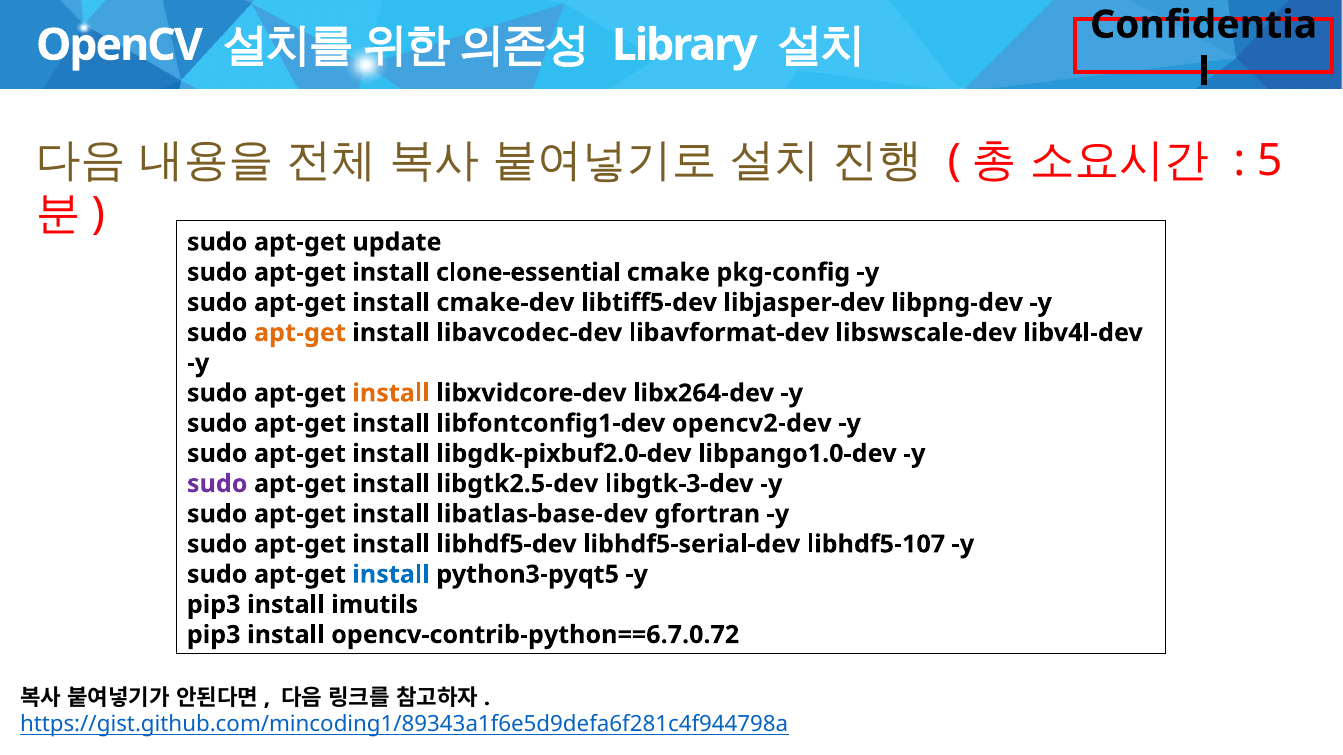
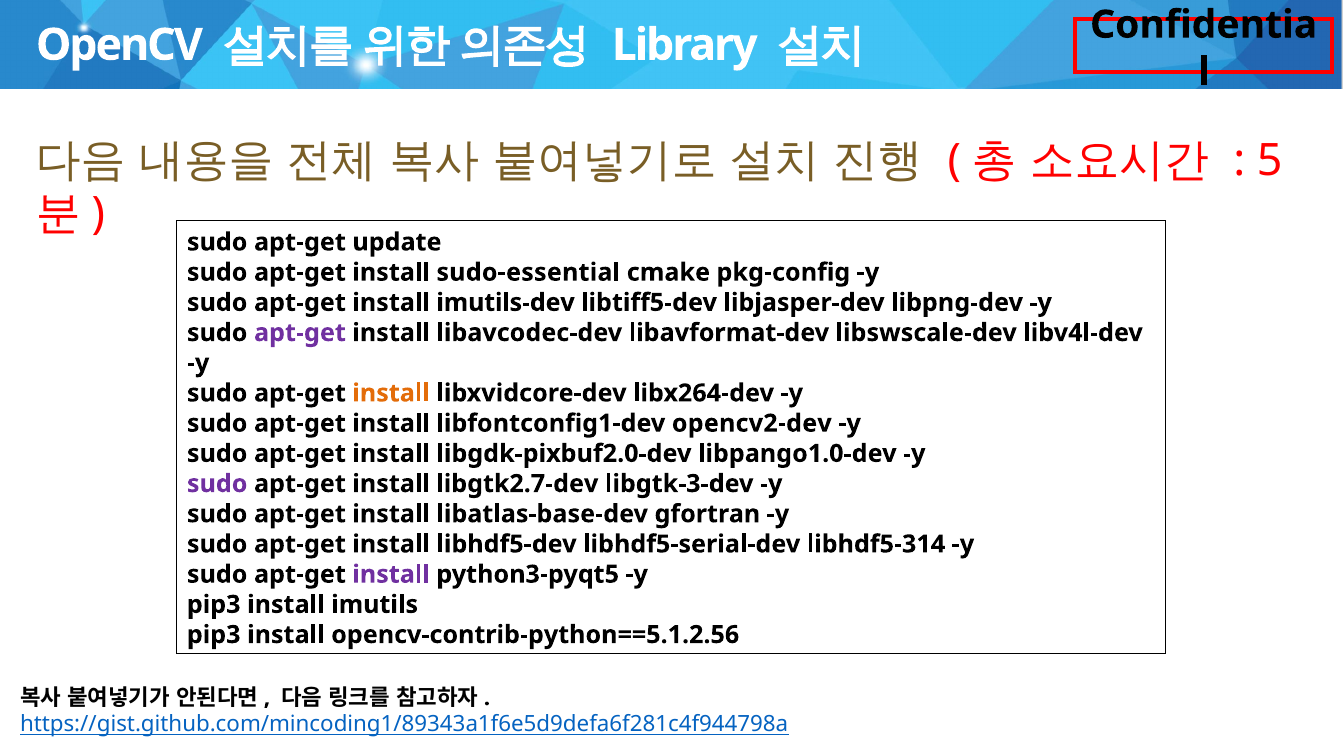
clone-essential: clone-essential -> sudo-essential (528, 273)
cmake-dev: cmake-dev -> imutils-dev (506, 303)
apt-get colour: orange -> purple (300, 333)
libgtk2.5-dev: libgtk2.5-dev -> libgtk2.7-dev (517, 484)
libhdf5-107: libhdf5-107 -> libhdf5-314 (876, 544)
install colour: blue -> purple (391, 575)
opencv-contrib-python==6.7.0.72: opencv-contrib-python==6.7.0.72 -> opencv-contrib-python==5.1.2.56 (535, 635)
